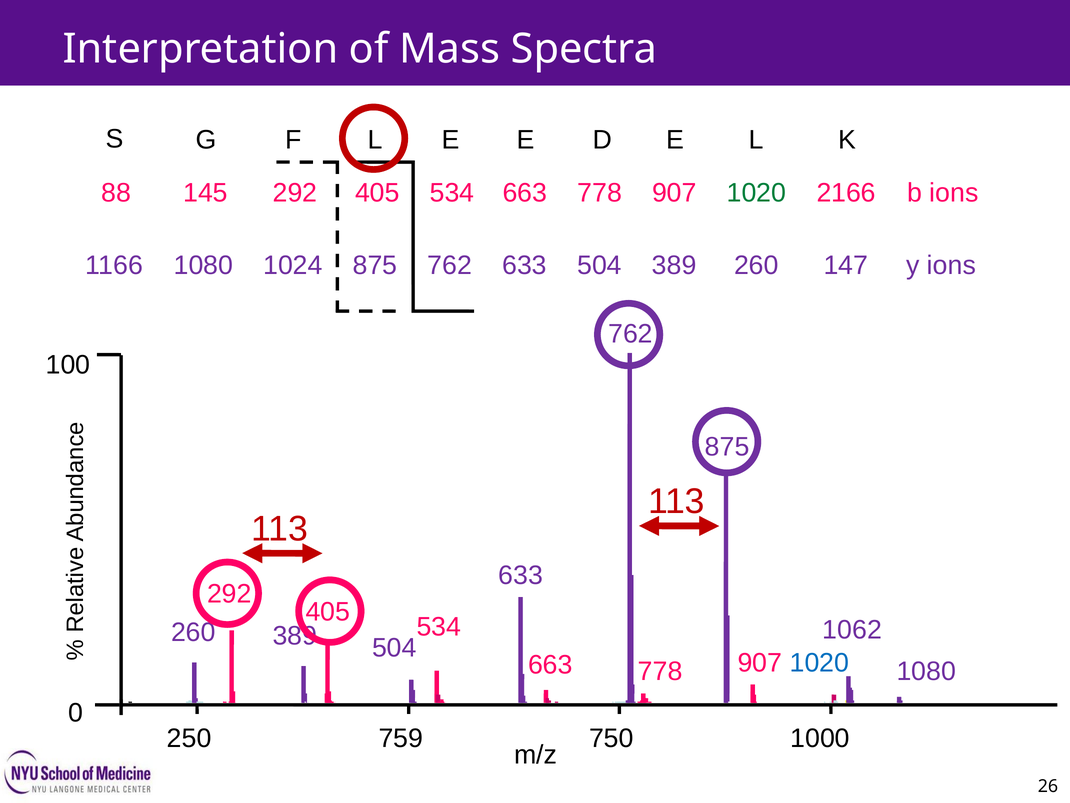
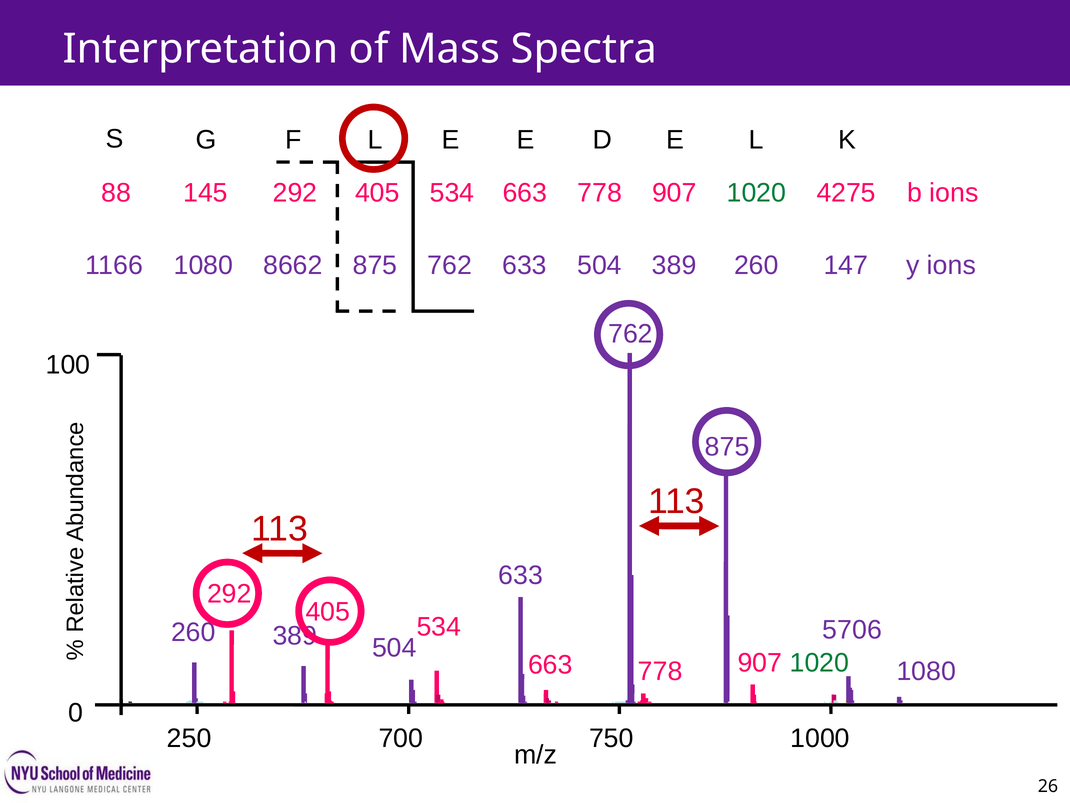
2166: 2166 -> 4275 (846, 193)
1024: 1024 -> 8662 (293, 265)
1062: 1062 -> 5706 (852, 630)
1020 colour: blue -> green (819, 662)
759: 759 -> 700 (401, 738)
